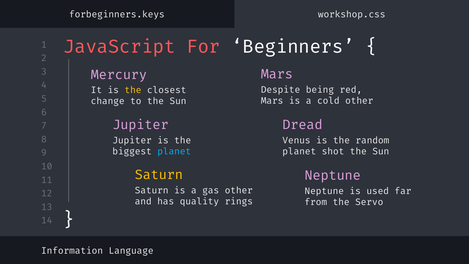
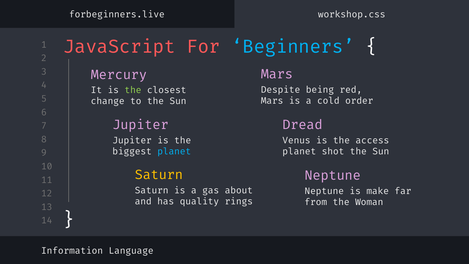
forbeginners.keys: forbeginners.keys -> forbeginners.live (117, 14)
Beginners colour: white -> light blue (293, 47)
the colour: yellow -> light green (133, 90)
cold other: other -> order (359, 101)
random: random -> access (372, 140)
gas other: other -> about (239, 190)
used: used -> make (378, 191)
Servo: Servo -> Woman (369, 202)
